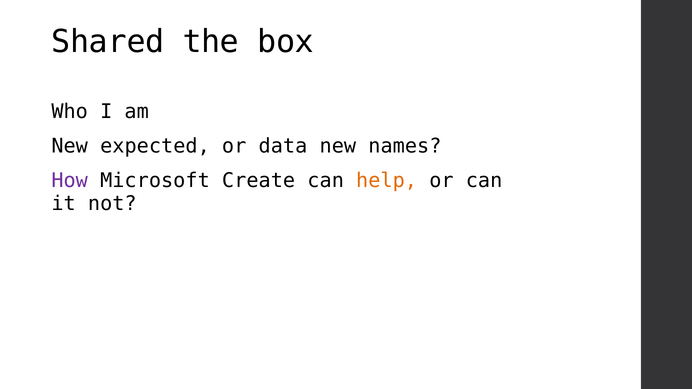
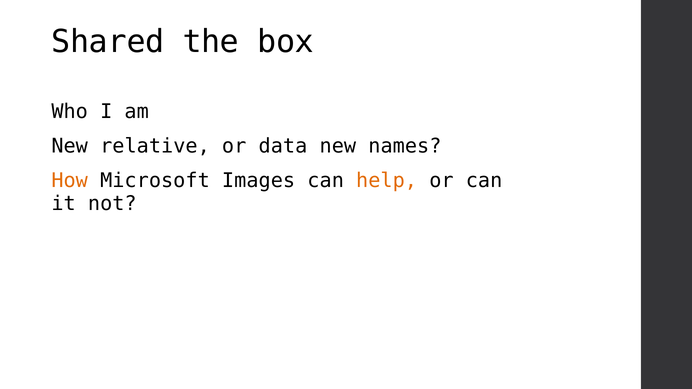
expected: expected -> relative (155, 146)
How colour: purple -> orange (70, 181)
Create: Create -> Images (259, 181)
